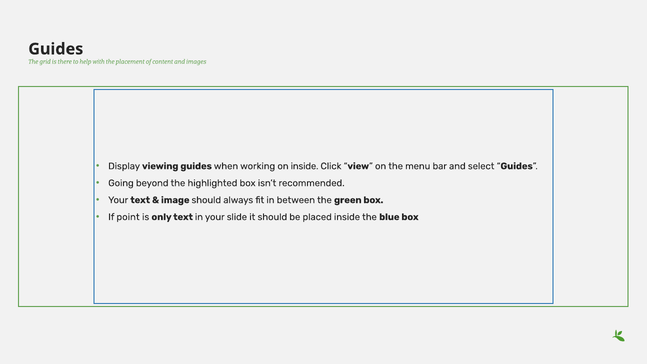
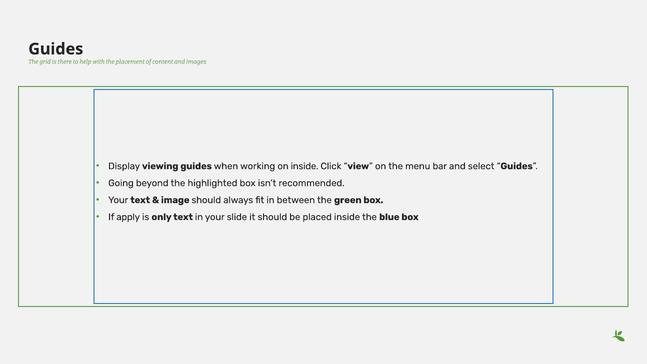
point: point -> apply (128, 217)
